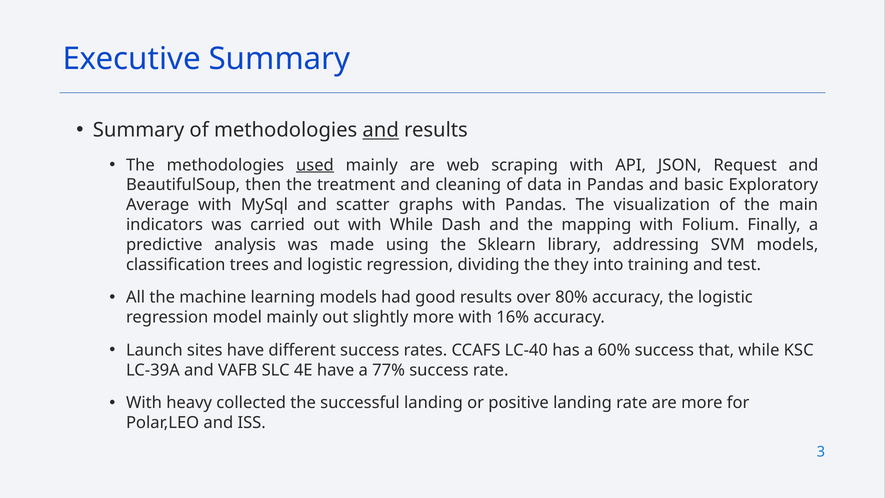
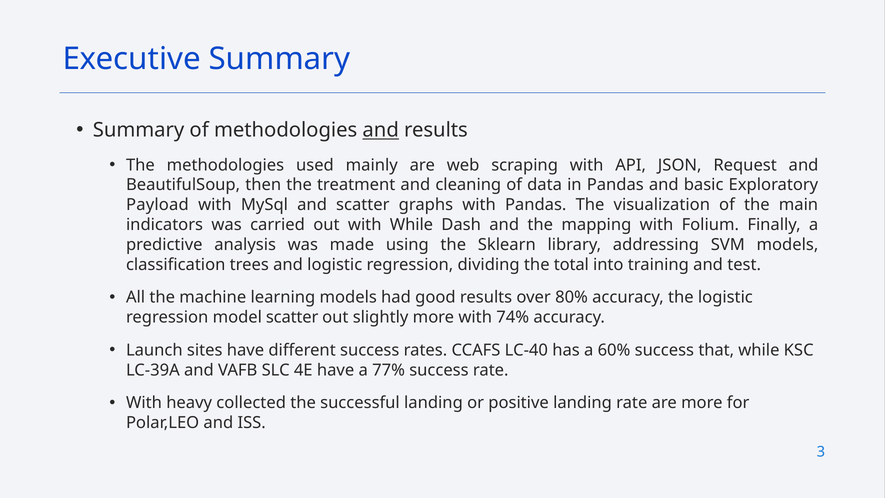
used underline: present -> none (315, 165)
Average: Average -> Payload (157, 205)
they: they -> total (571, 265)
model mainly: mainly -> scatter (292, 317)
16%: 16% -> 74% (513, 317)
